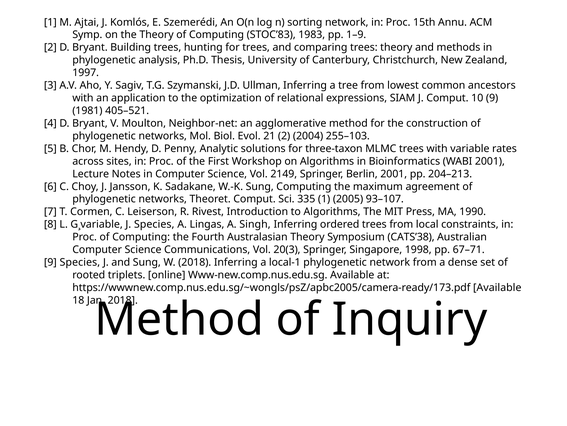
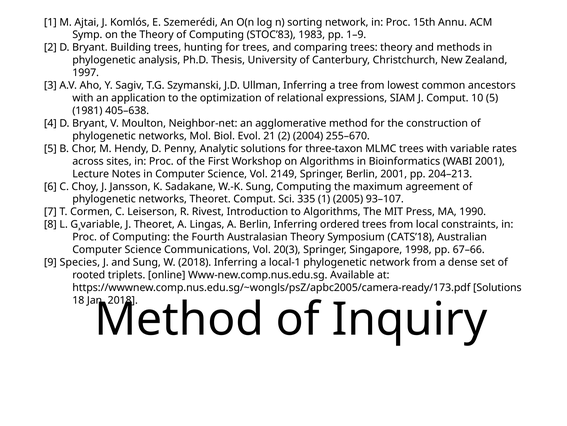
10 9: 9 -> 5 (492, 98)
405–521: 405–521 -> 405–638 (127, 110)
255–103: 255–103 -> 255–670 (348, 136)
J Species: Species -> Theoret (154, 224)
A Singh: Singh -> Berlin (255, 224)
CATS’38: CATS’38 -> CATS’18 (411, 237)
67–71: 67–71 -> 67–66 (469, 249)
https://wwwnew.comp.nus.edu.sg/~wongls/psZ/apbc2005/camera-ready/173.pdf Available: Available -> Solutions (497, 287)
